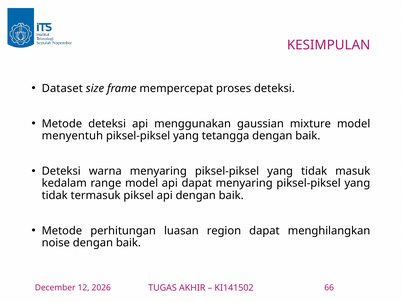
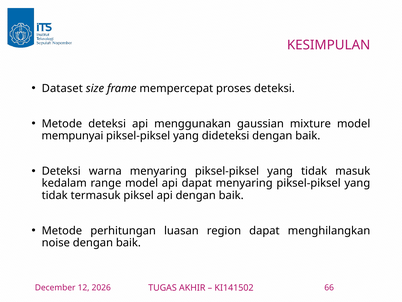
menyentuh: menyentuh -> mempunyai (72, 136)
tetangga: tetangga -> dideteksi (226, 136)
